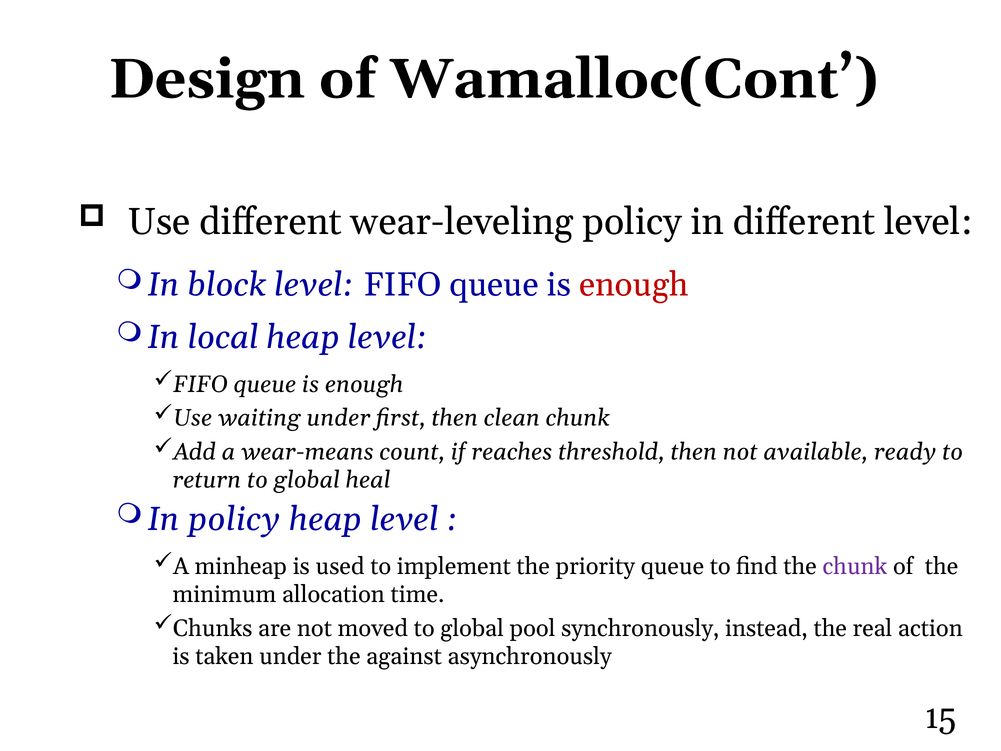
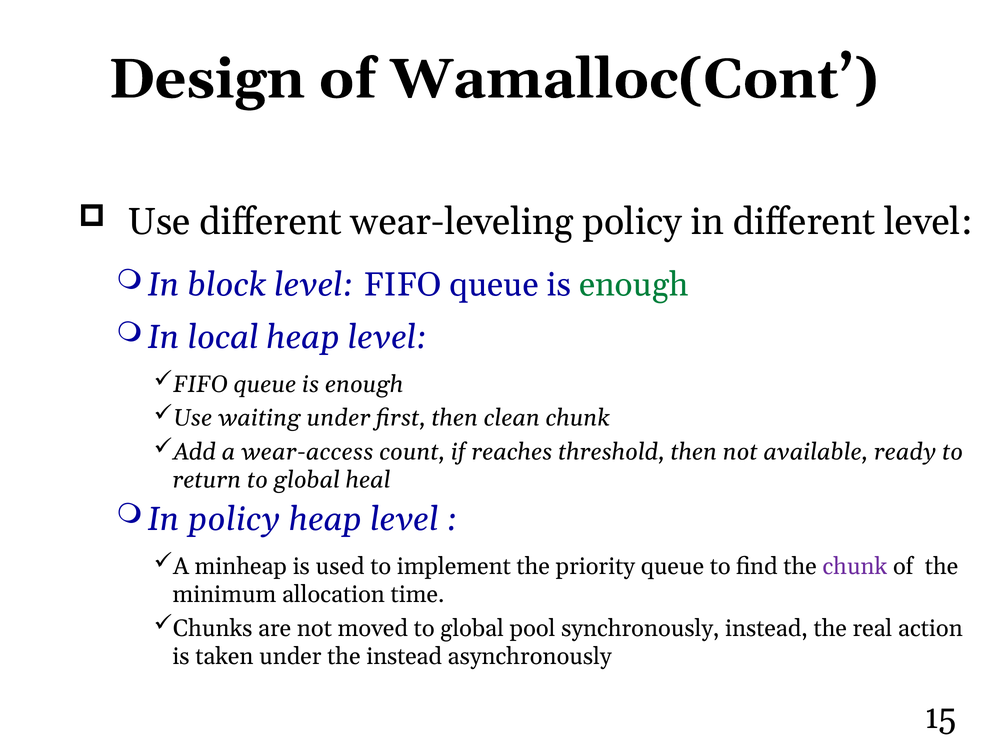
enough colour: red -> green (634, 285)
wear-means: wear-means -> wear-access (307, 452)
the against: against -> instead (404, 656)
